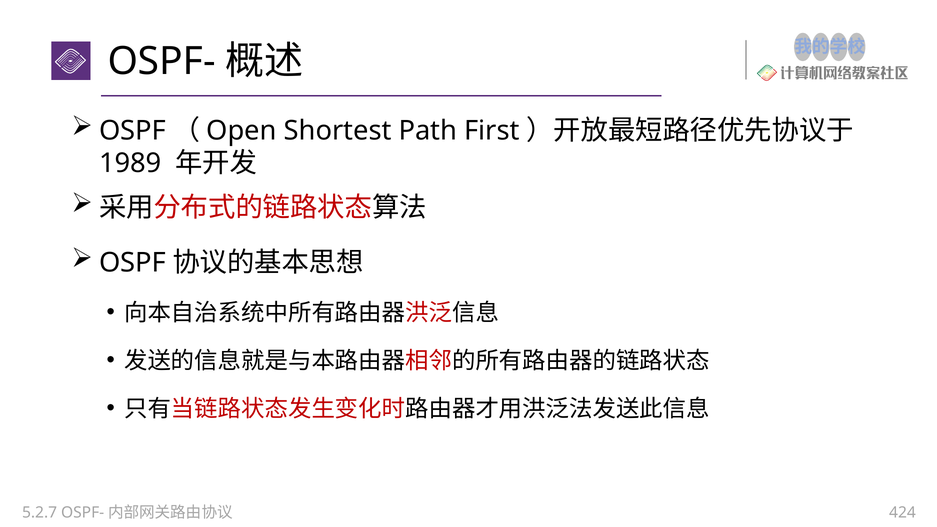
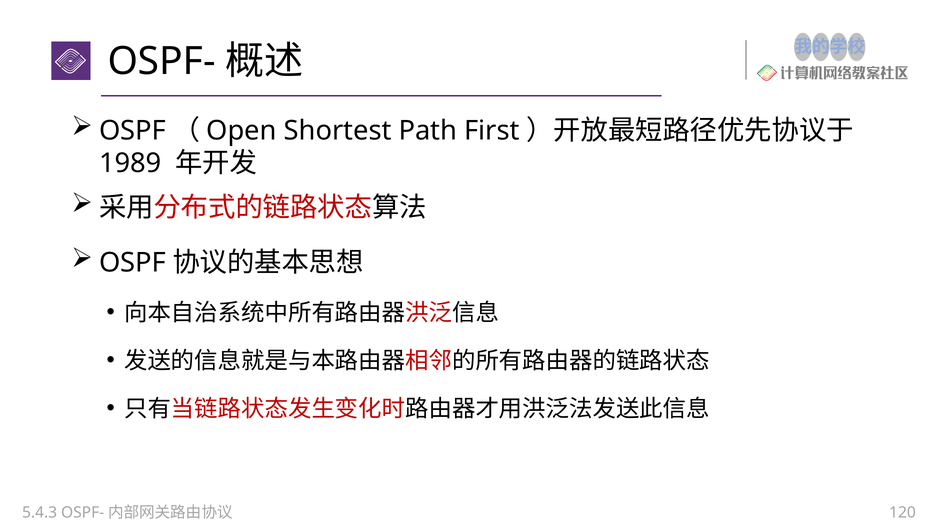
5.2.7: 5.2.7 -> 5.4.3 (40, 513)
424: 424 -> 120 (902, 513)
